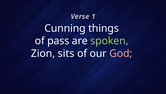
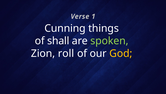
pass: pass -> shall (58, 41)
sits: sits -> roll (66, 53)
God colour: pink -> yellow (121, 53)
